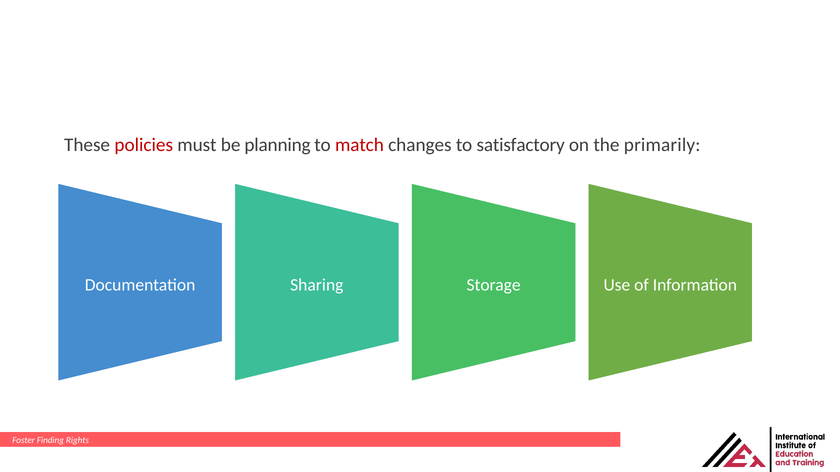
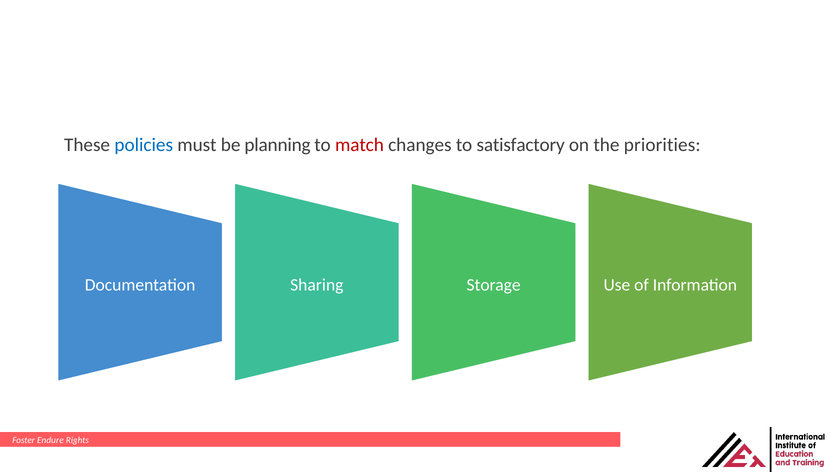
policies colour: red -> blue (144, 145)
primarily: primarily -> priorities (662, 145)
Finding: Finding -> Endure (50, 441)
